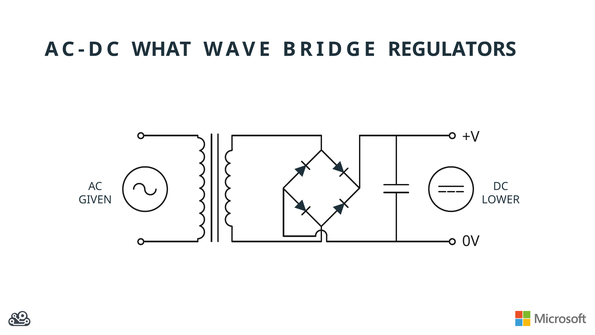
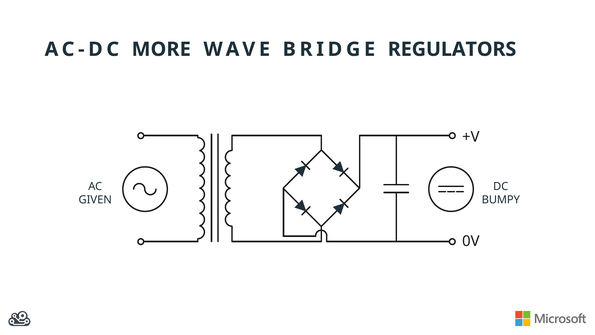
WHAT: WHAT -> MORE (161, 49)
LOWER: LOWER -> BUMPY (501, 200)
